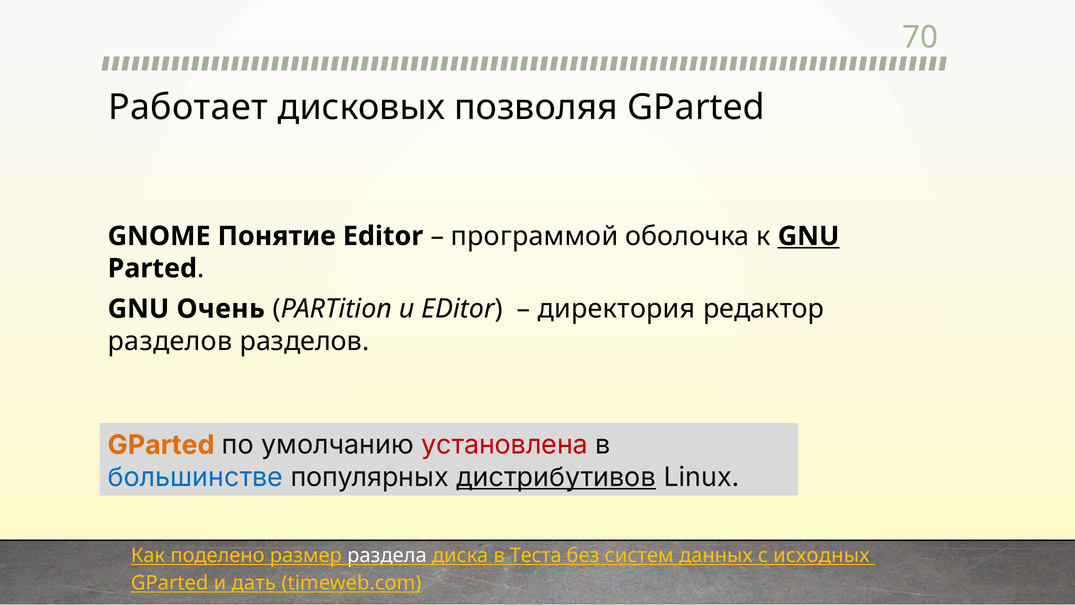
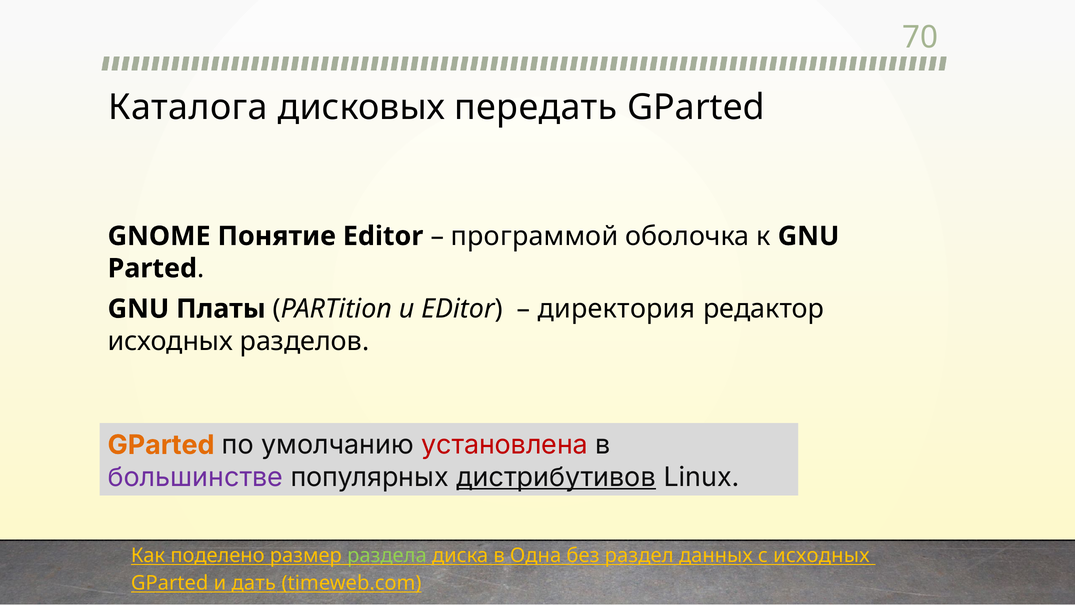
Работает: Работает -> Каталога (188, 107)
позволяя: позволяя -> передать (536, 107)
GNU underline: present -> none (809, 236)
Очень: Очень -> Платы (221, 309)
разделов: разделов -> исходных (170, 341)
большинстве colour: blue -> purple (195, 477)
раздела colour: white -> light green (387, 555)
Теста: Теста -> Одна (536, 555)
систем: систем -> раздел (639, 555)
